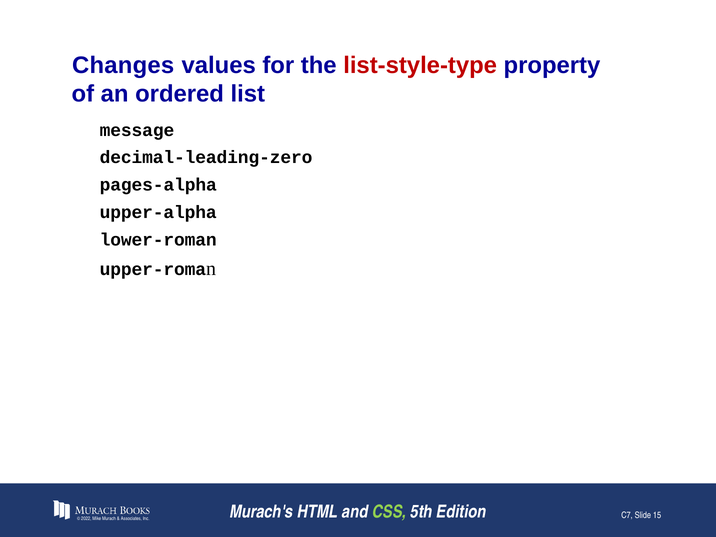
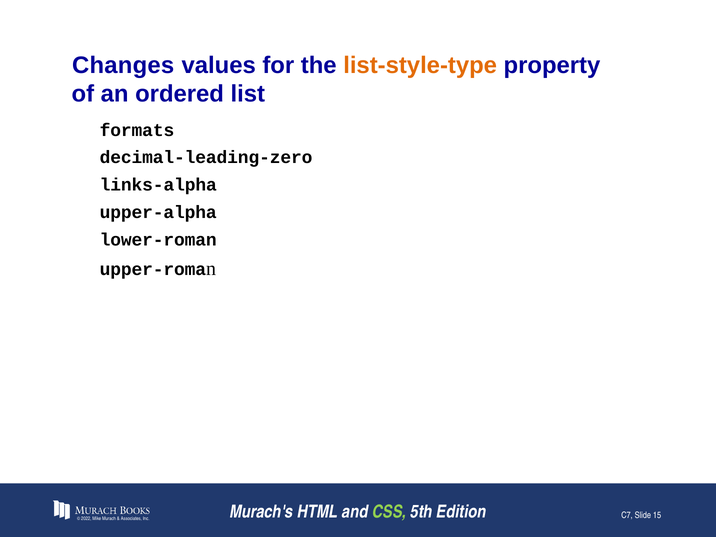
list-style-type colour: red -> orange (420, 65)
message: message -> formats (137, 130)
pages-alpha: pages-alpha -> links-alpha (158, 185)
